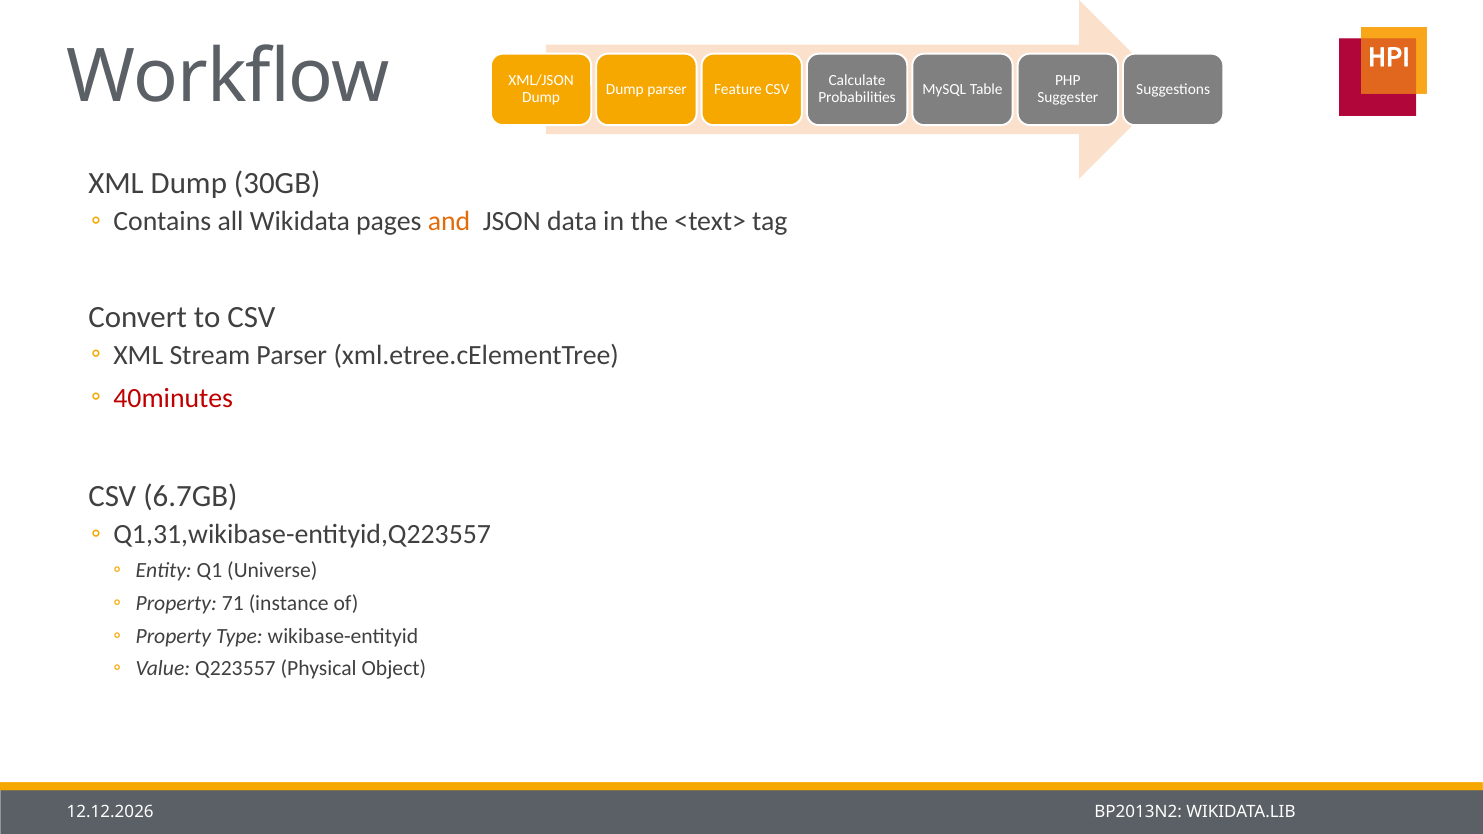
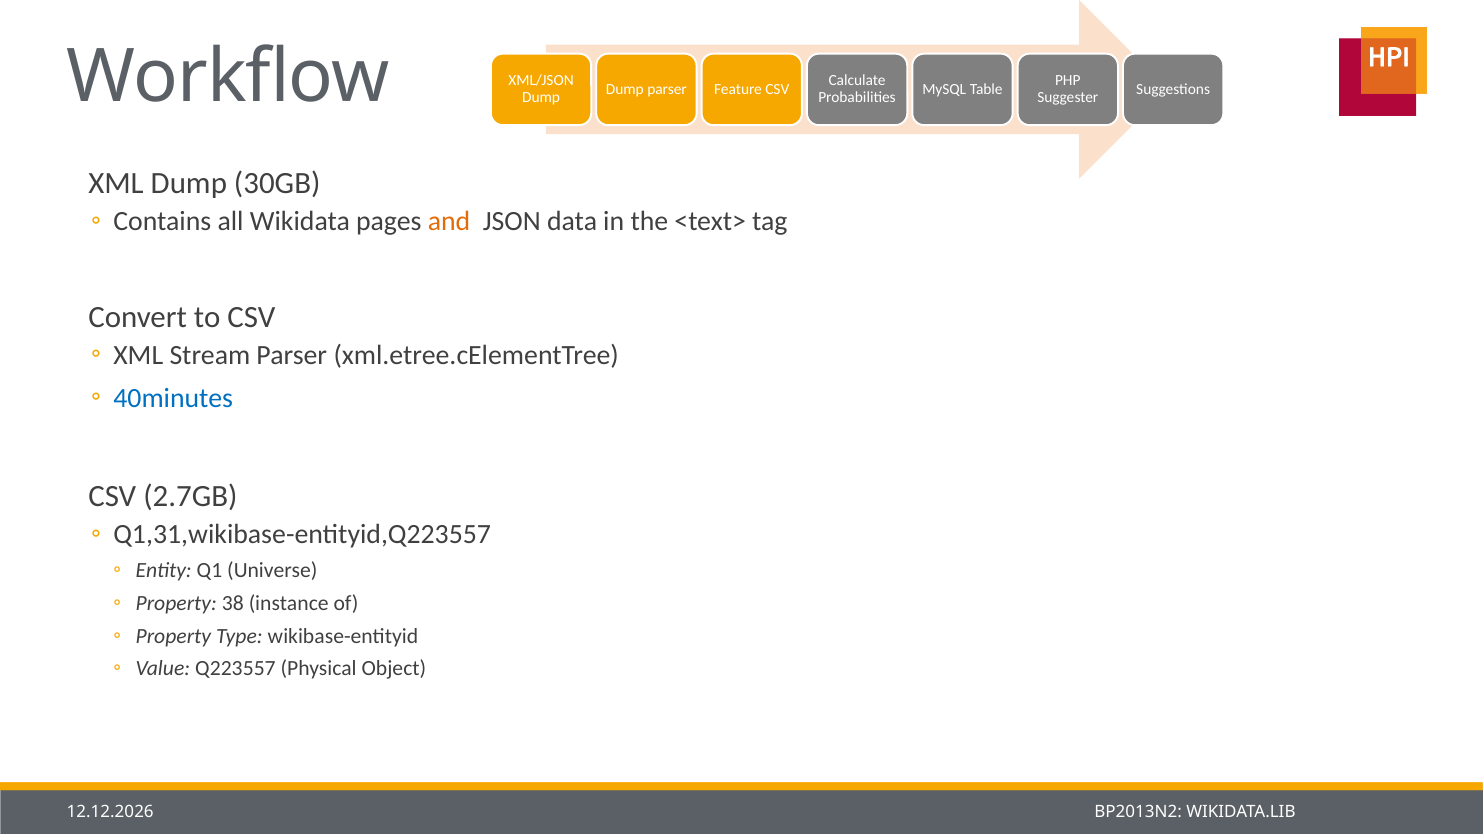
40minutes colour: red -> blue (173, 398)
6.7GB: 6.7GB -> 2.7GB (190, 497)
71: 71 -> 38 (233, 604)
